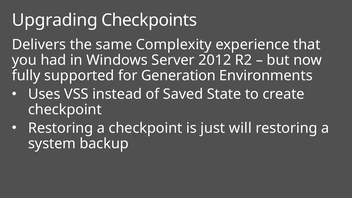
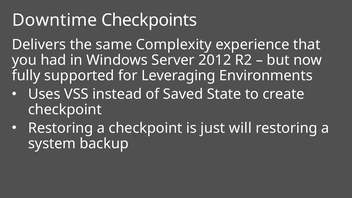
Upgrading: Upgrading -> Downtime (55, 20)
Generation: Generation -> Leveraging (178, 76)
